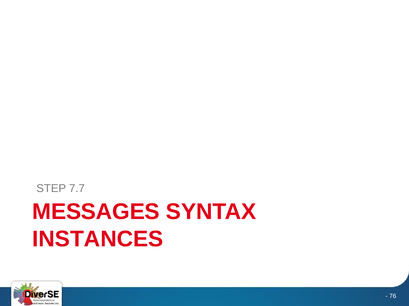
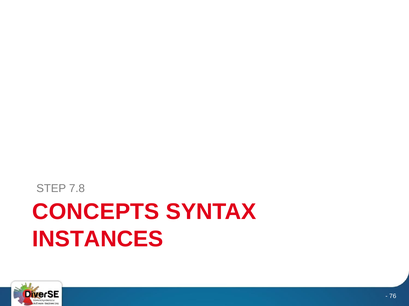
7.7: 7.7 -> 7.8 (77, 189)
MESSAGES: MESSAGES -> CONCEPTS (96, 212)
